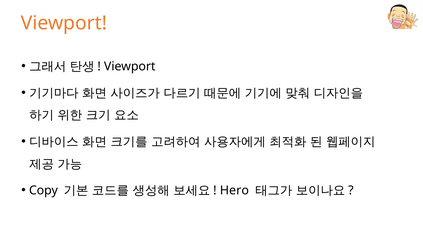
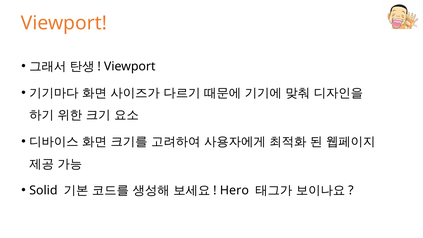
Copy: Copy -> Solid (43, 191)
